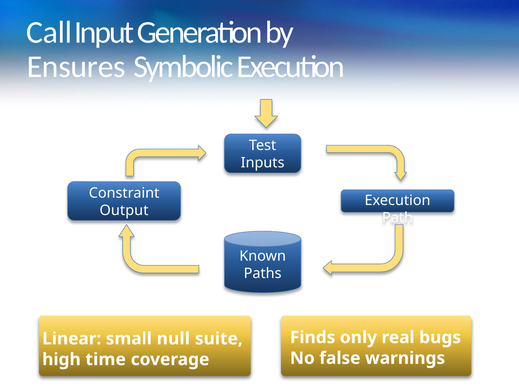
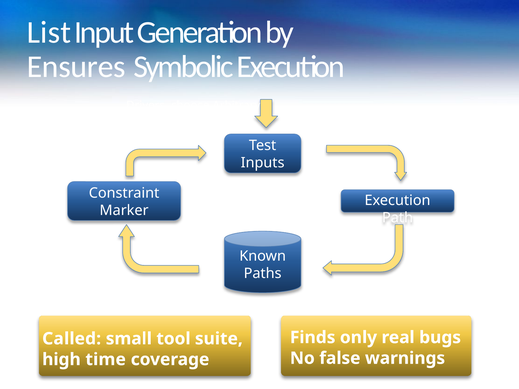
Call: Call -> List (49, 33)
Output: Output -> Marker (124, 211)
Linear: Linear -> Called (72, 339)
null: null -> tool (173, 339)
